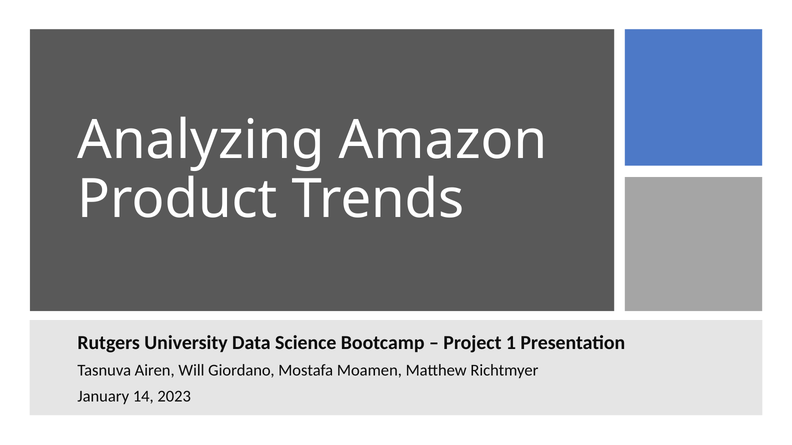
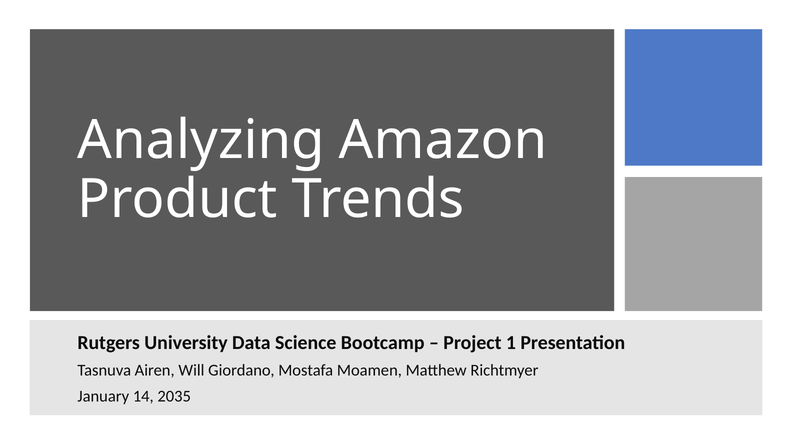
2023: 2023 -> 2035 (174, 397)
